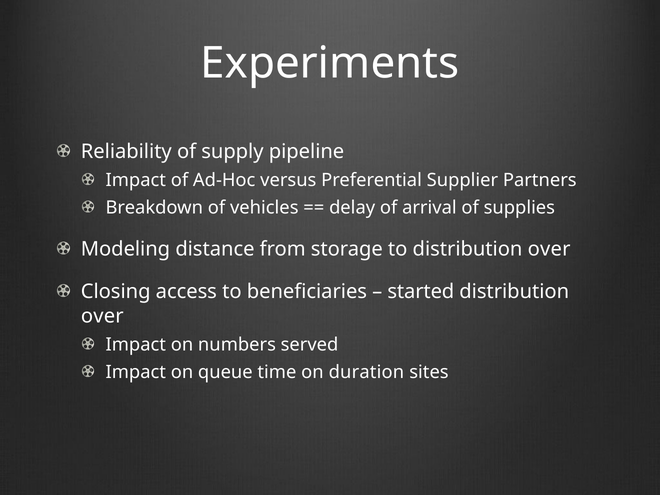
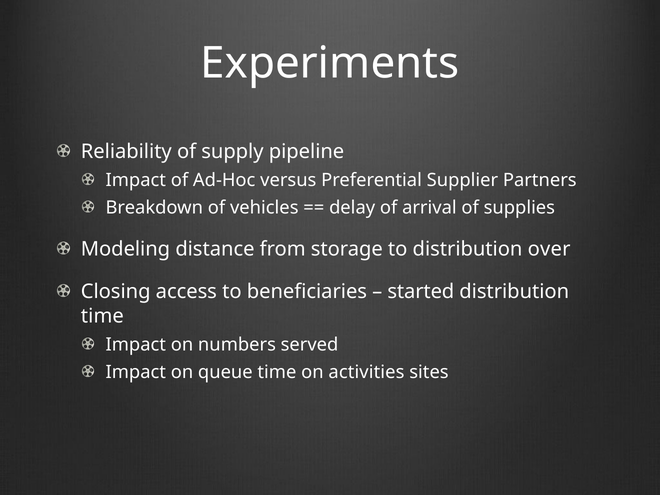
over: over -> time (102, 316)
duration: duration -> activities (366, 372)
